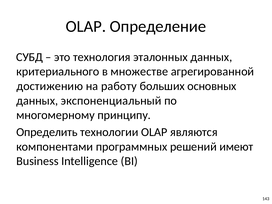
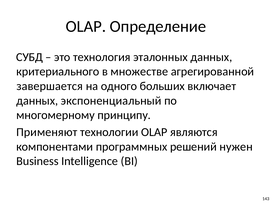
достижению: достижению -> завершается (50, 86)
работу: работу -> одного (119, 86)
основных: основных -> включает (212, 86)
Определить: Определить -> Применяют (47, 132)
имеют: имеют -> нужен (236, 147)
